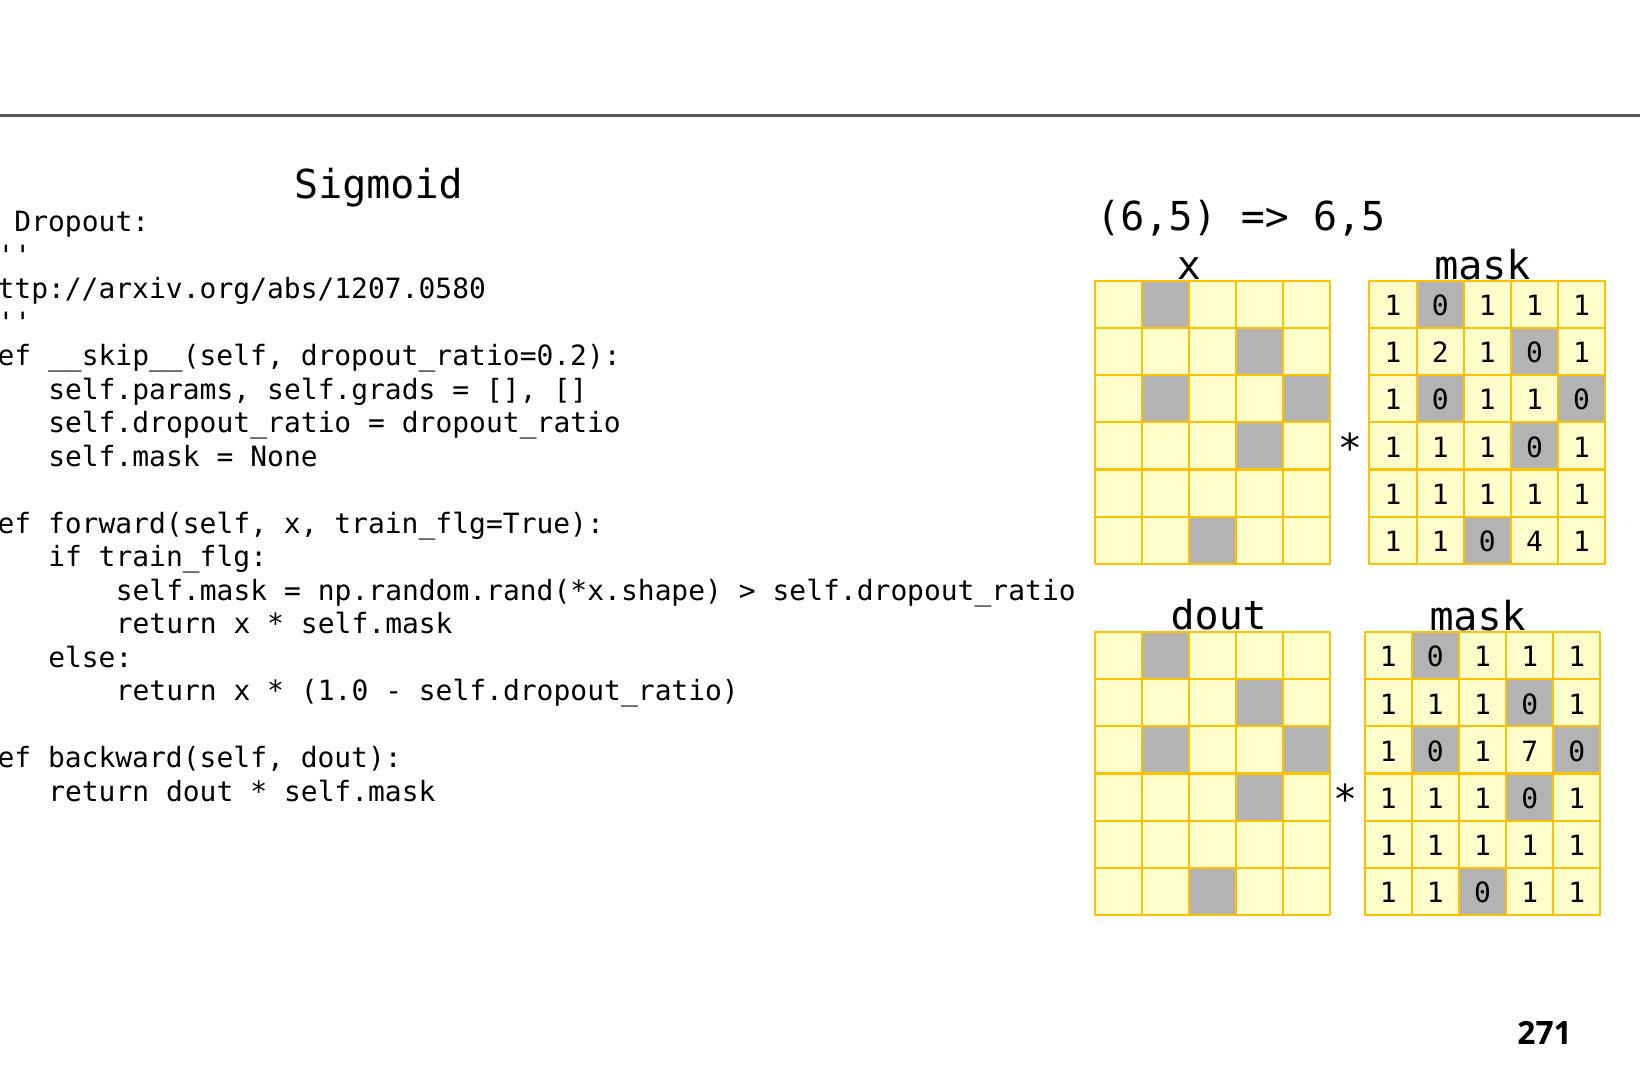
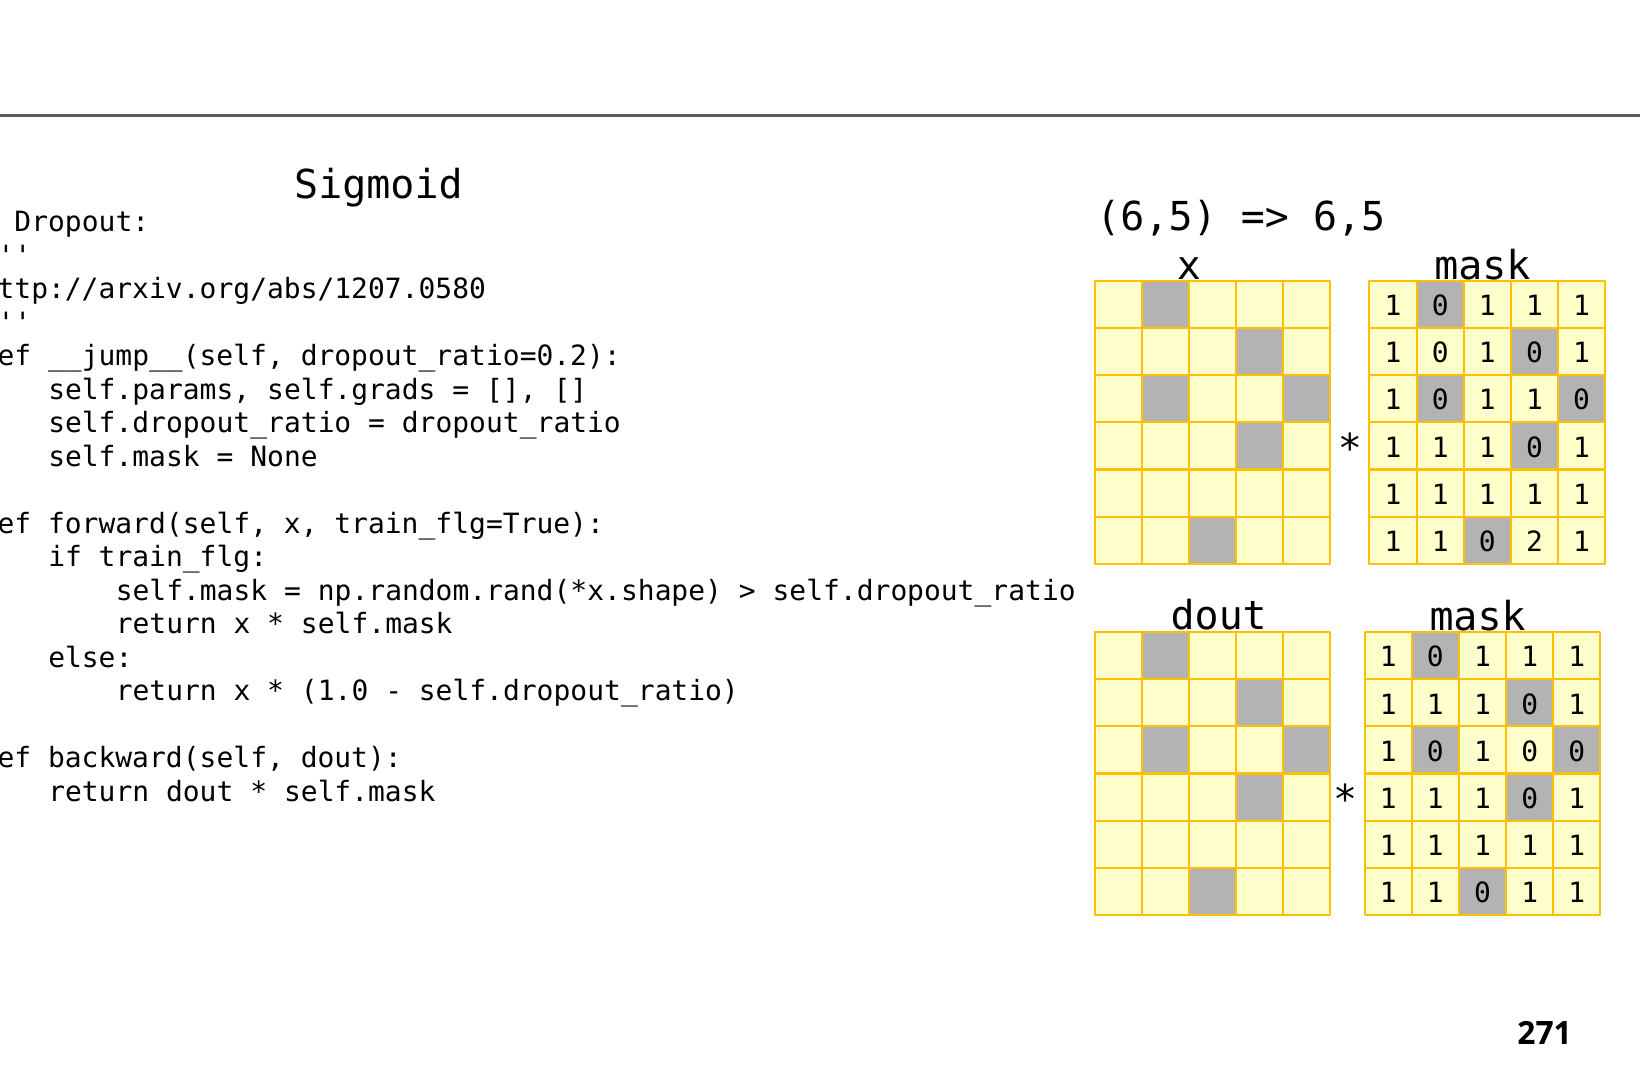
2: 2 -> 0 (1440, 354)
__skip__(self: __skip__(self -> __jump__(self (166, 357)
4: 4 -> 2 (1534, 542)
7: 7 -> 0 (1530, 752)
